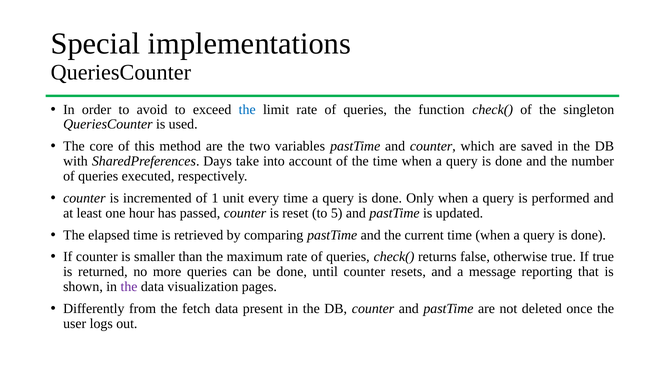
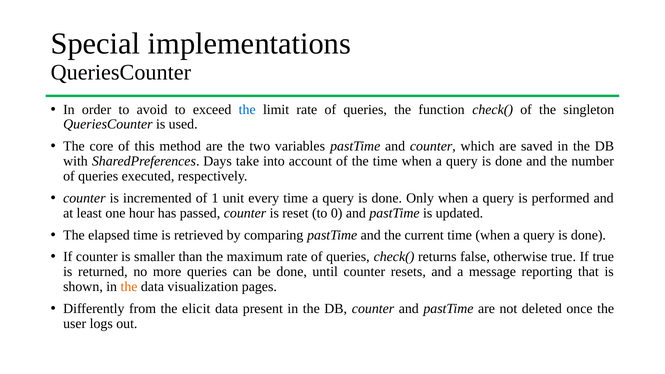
5: 5 -> 0 (337, 213)
the colour: purple -> orange (129, 287)
fetch: fetch -> elicit (196, 309)
